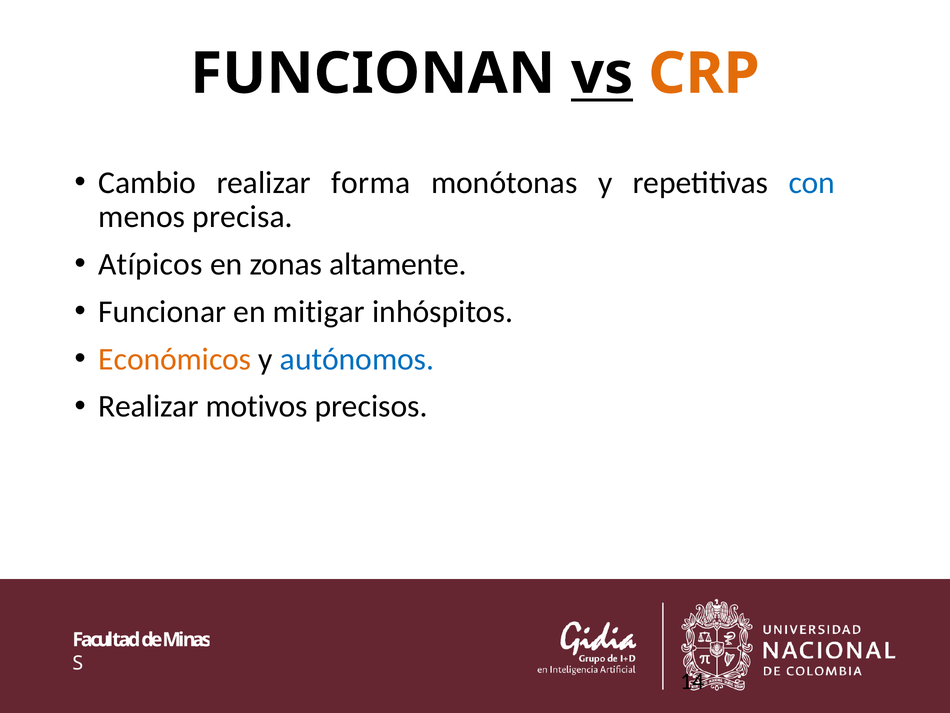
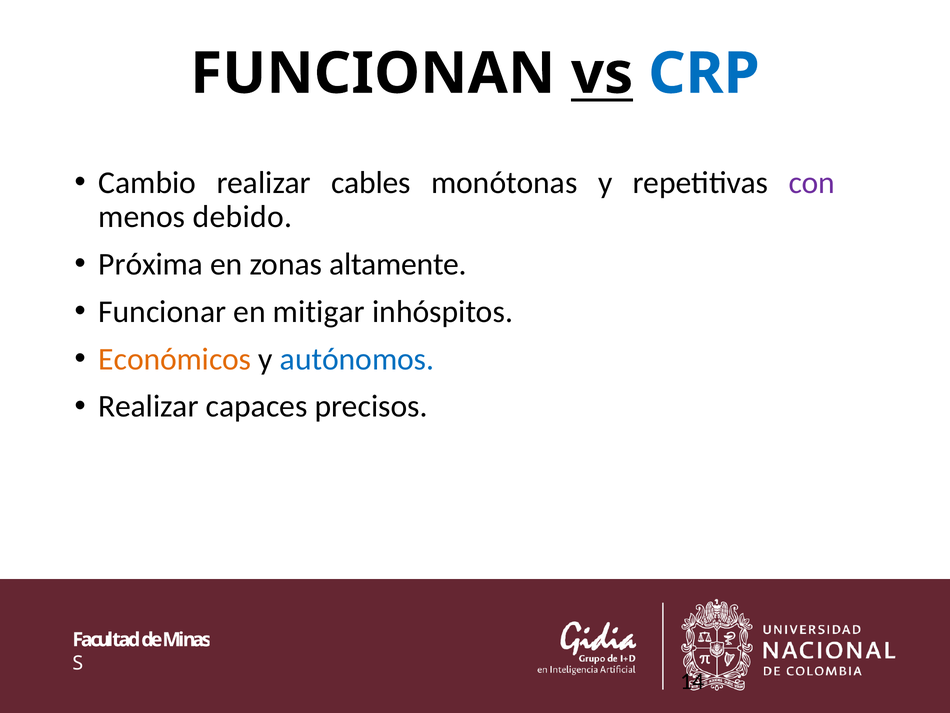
CRP colour: orange -> blue (704, 74)
forma: forma -> cables (371, 183)
con colour: blue -> purple (812, 183)
precisa: precisa -> debido (242, 217)
Atípicos: Atípicos -> Próxima (151, 264)
motivos: motivos -> capaces (257, 406)
